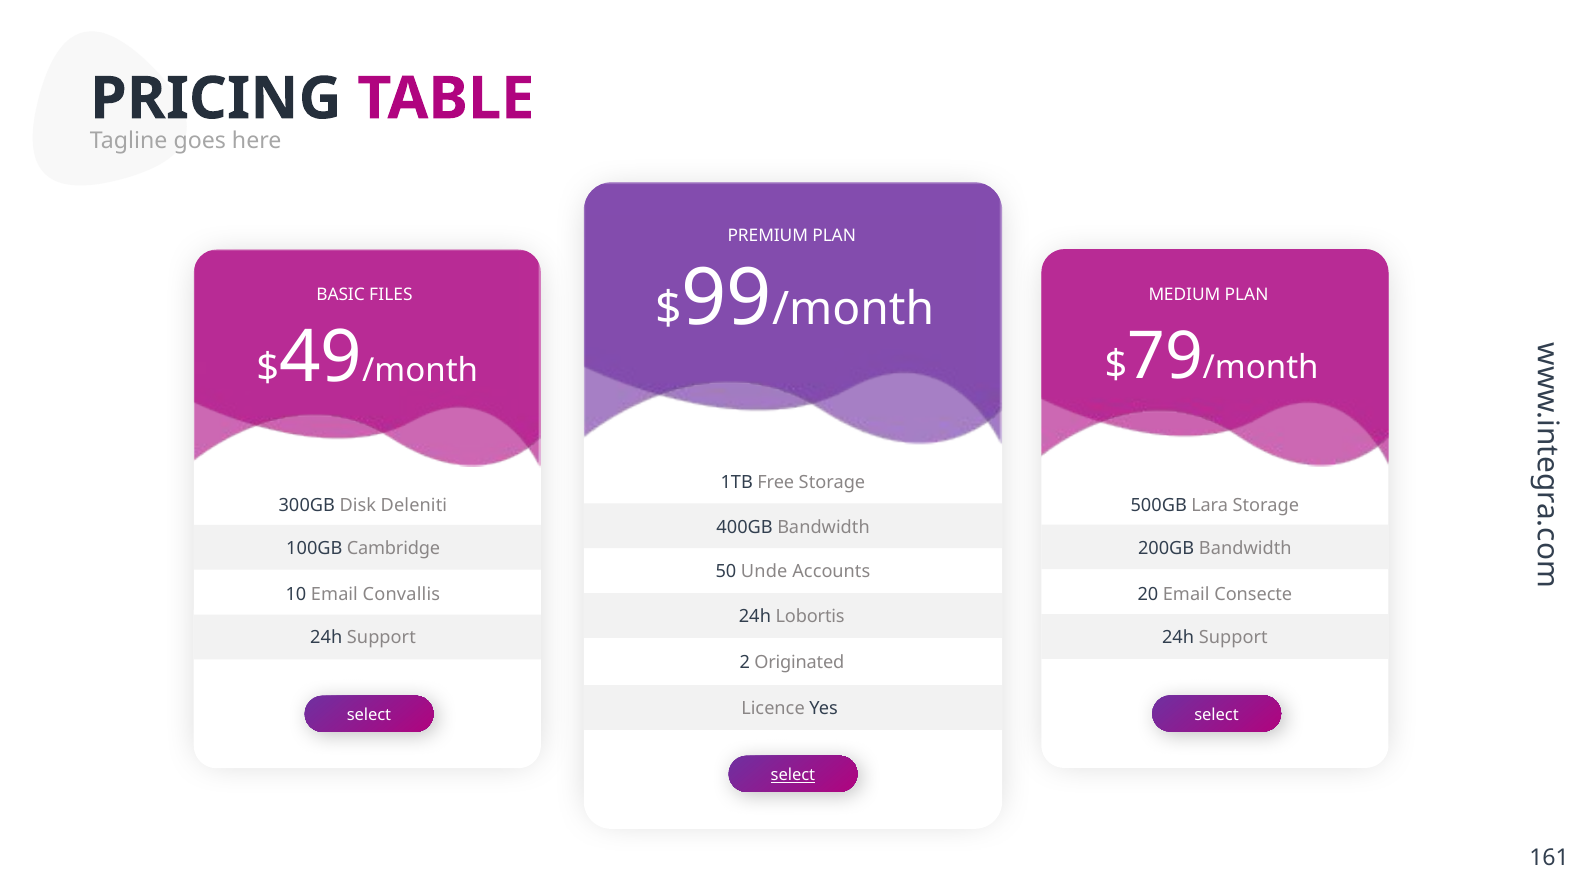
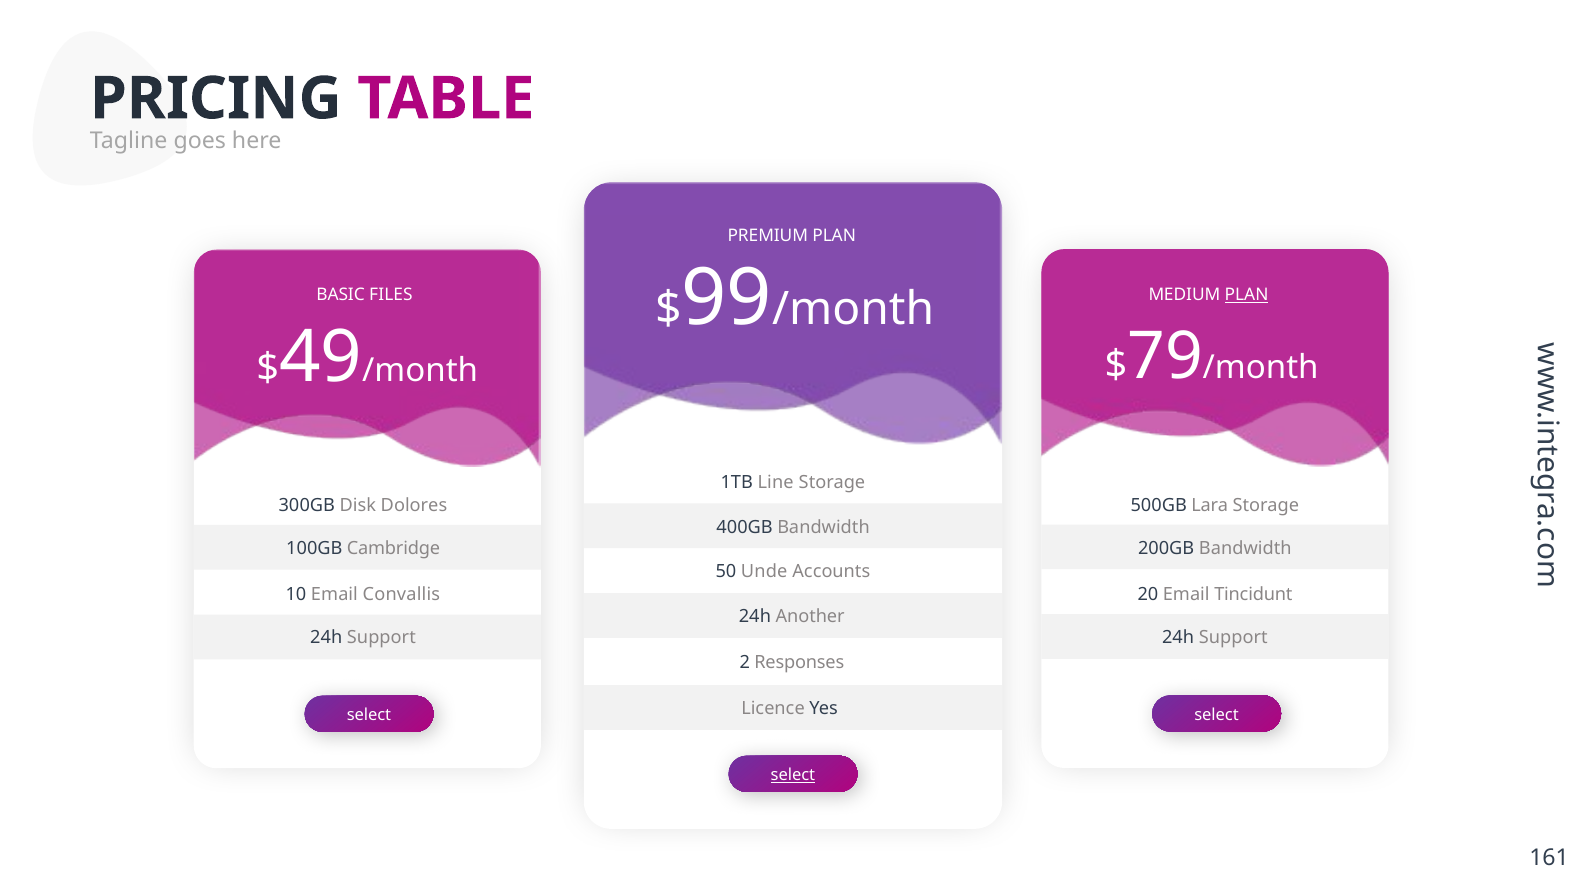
PLAN underline: none -> present (1247, 295)
Free: Free -> Line (776, 482)
Deleniti: Deleniti -> Dolores (414, 505)
Consecte: Consecte -> Tincidunt (1253, 594)
Lobortis: Lobortis -> Another (810, 617)
Originated: Originated -> Responses (799, 663)
